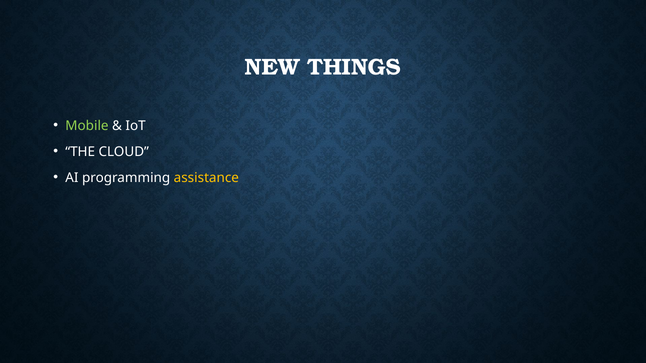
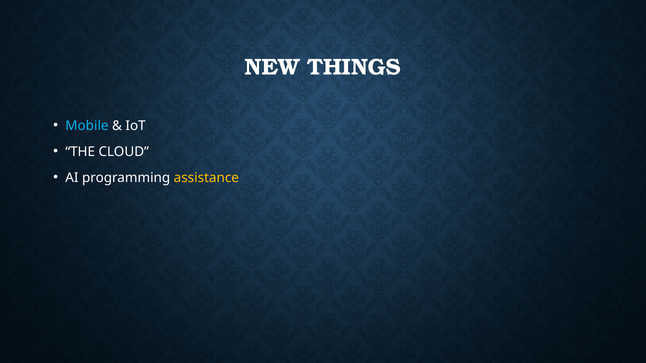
Mobile colour: light green -> light blue (87, 126)
